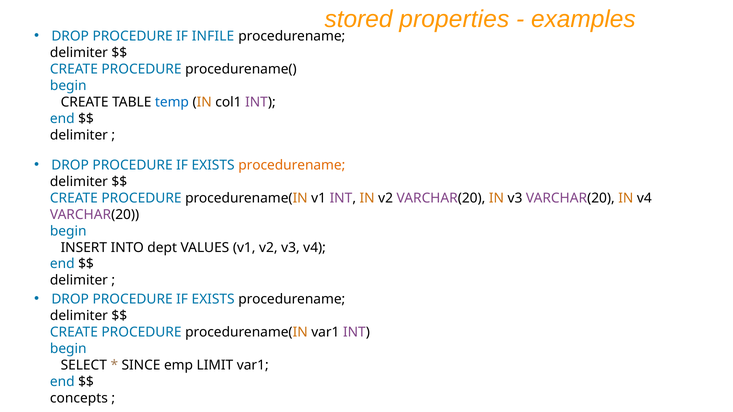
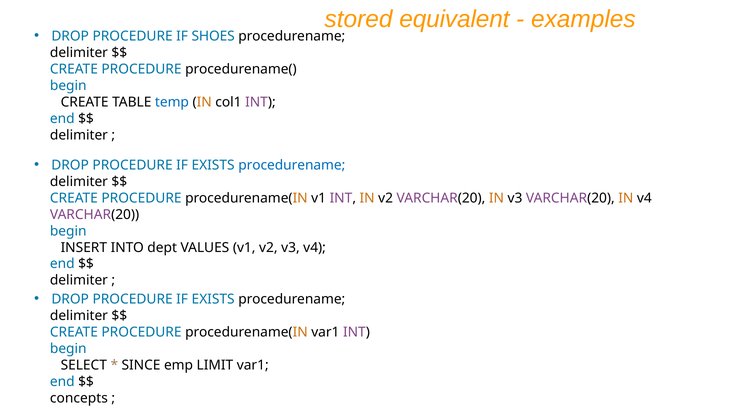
properties: properties -> equivalent (454, 19)
INFILE: INFILE -> SHOES (213, 36)
procedurename colour: orange -> blue (292, 165)
